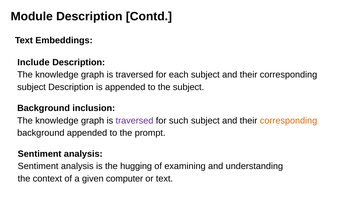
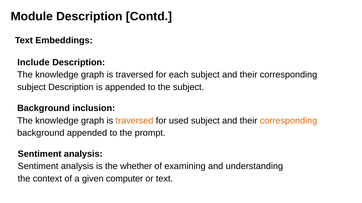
traversed colour: purple -> orange (135, 121)
such: such -> used (179, 121)
hugging: hugging -> whether (136, 167)
